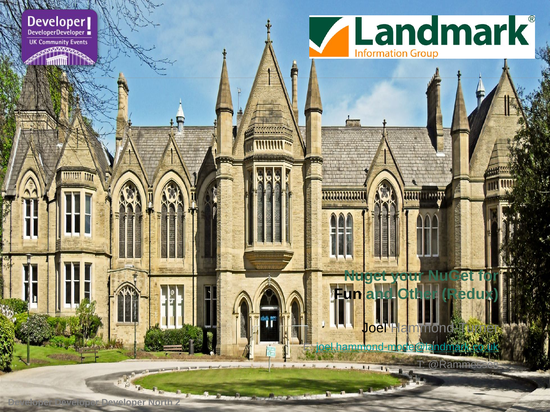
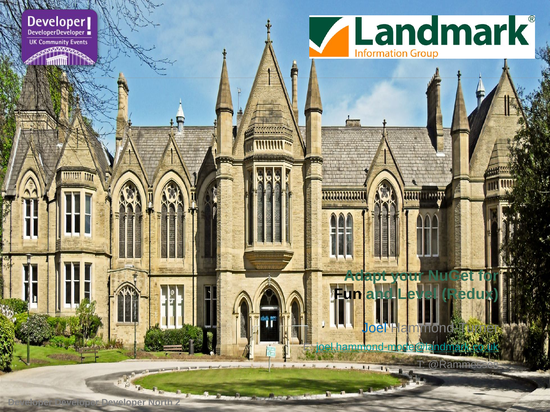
Nuget: Nuget -> Adapt (365, 276)
Other: Other -> Level (417, 294)
Joel colour: black -> blue (374, 328)
